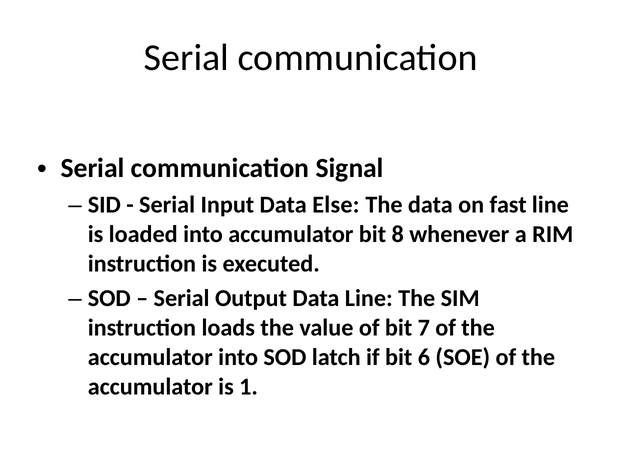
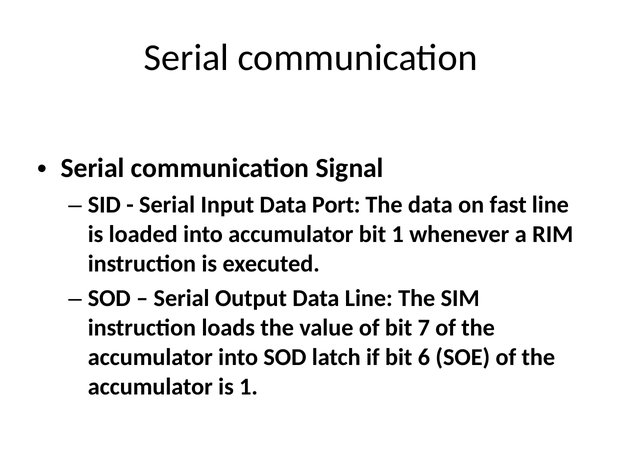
Else: Else -> Port (336, 205)
bit 8: 8 -> 1 (398, 234)
